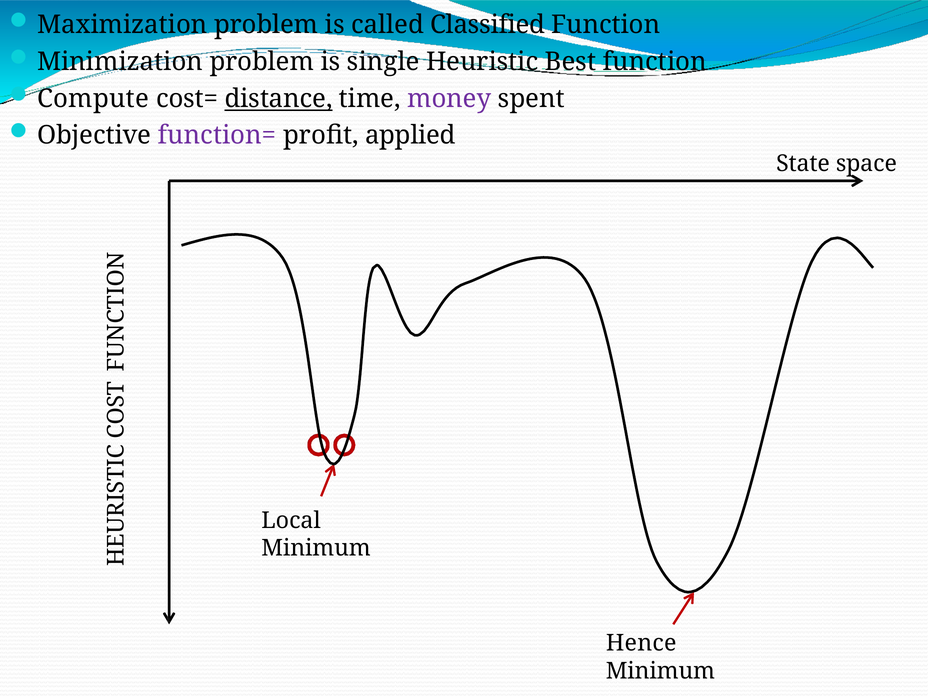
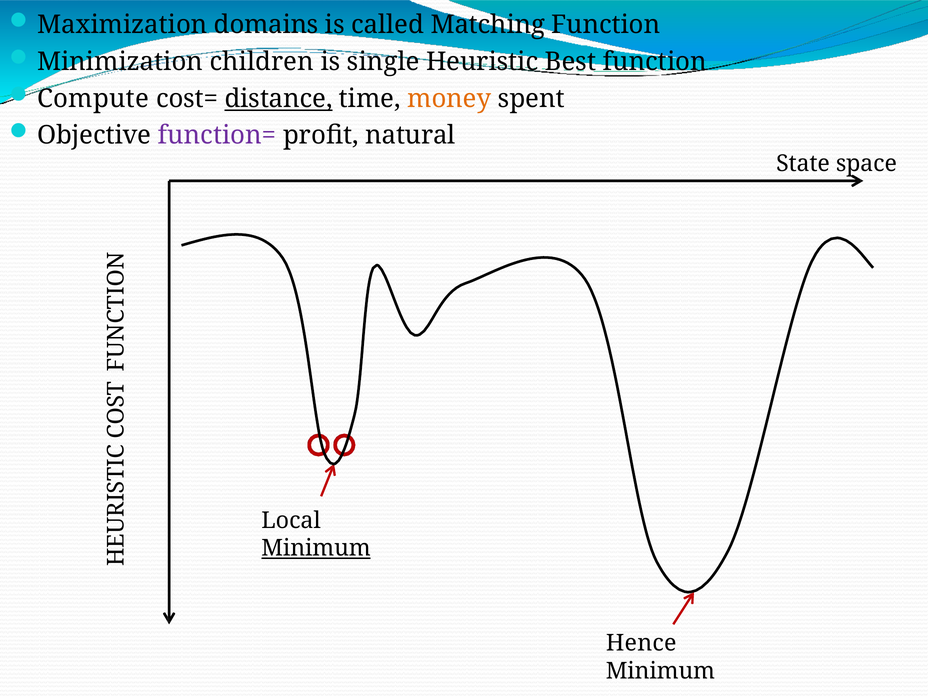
Maximization problem: problem -> domains (266, 25)
Classified: Classified -> Matching (488, 25)
Minimization problem: problem -> children (262, 62)
money colour: purple -> orange (449, 99)
applied: applied -> natural (410, 135)
Minimum underline: none -> present (316, 548)
